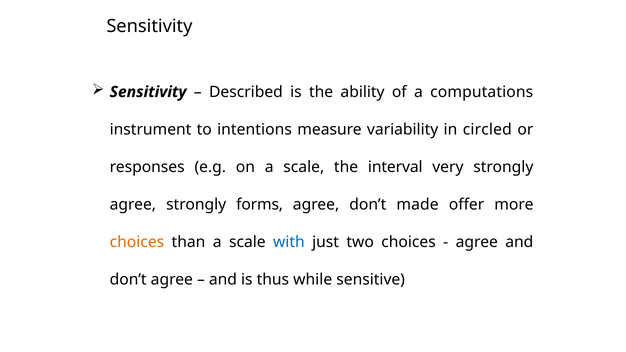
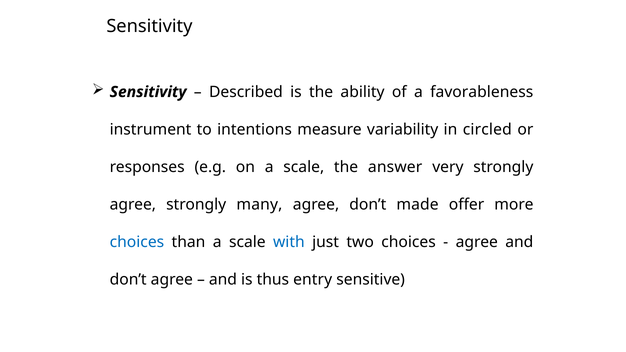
computations: computations -> favorableness (482, 92)
interval: interval -> answer (395, 167)
forms: forms -> many (259, 205)
choices colour: orange -> blue (137, 242)
while: while -> entry (313, 280)
